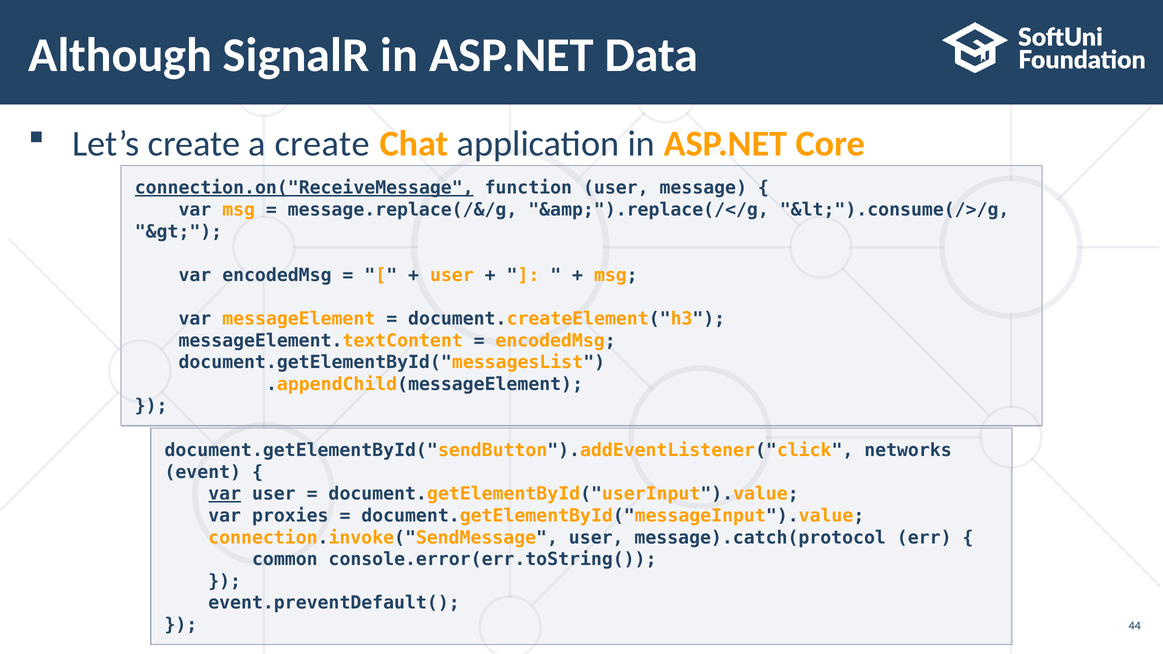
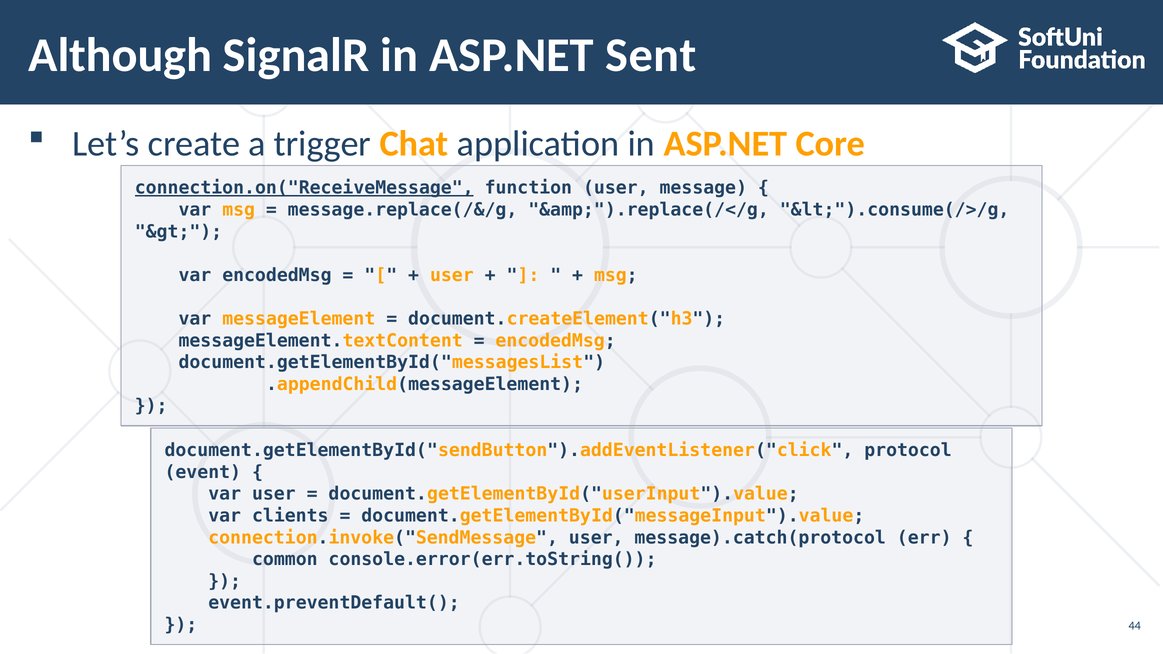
Data: Data -> Sent (651, 55)
a create: create -> trigger (323, 144)
networks: networks -> protocol (908, 450)
var underline: present -> none (225, 494)
proxies: proxies -> clients (290, 516)
